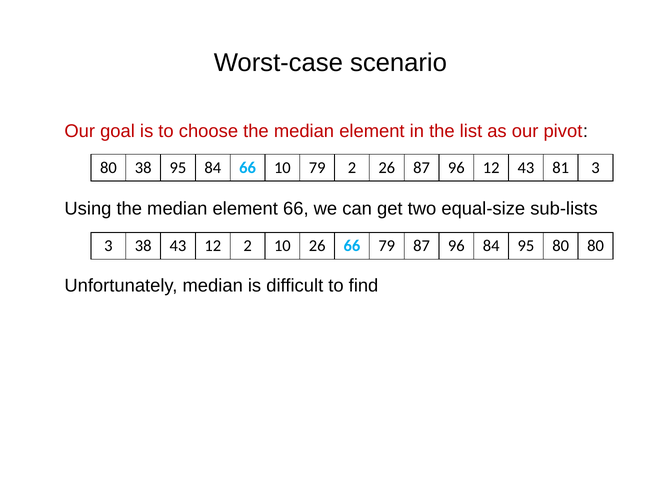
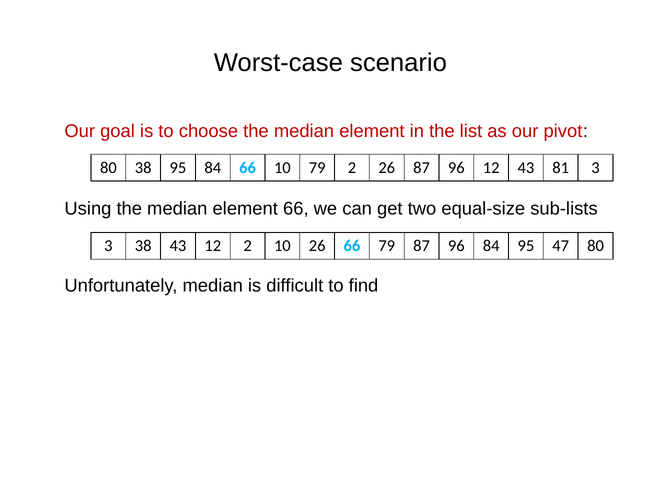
95 80: 80 -> 47 (561, 246)
